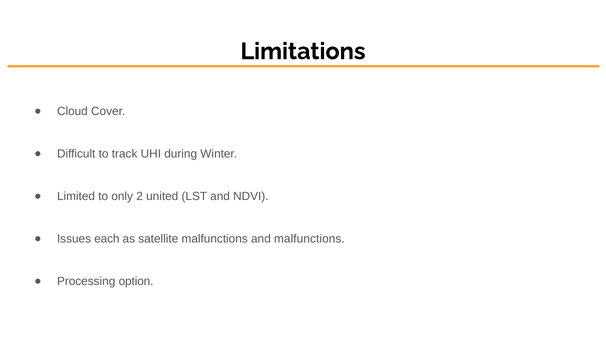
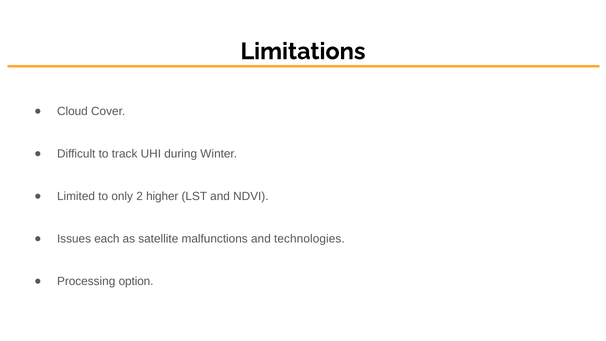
united: united -> higher (162, 196)
and malfunctions: malfunctions -> technologies (309, 239)
